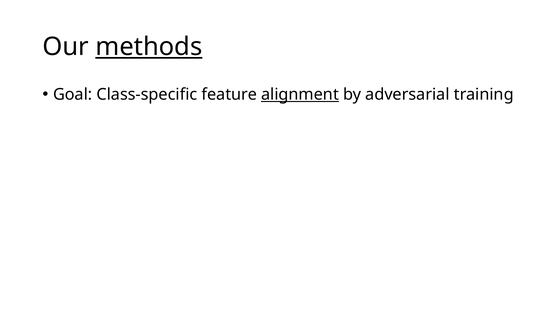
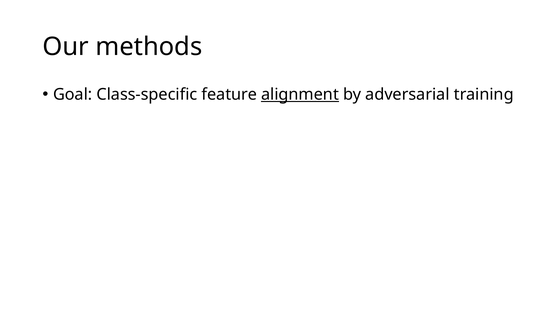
methods underline: present -> none (149, 47)
